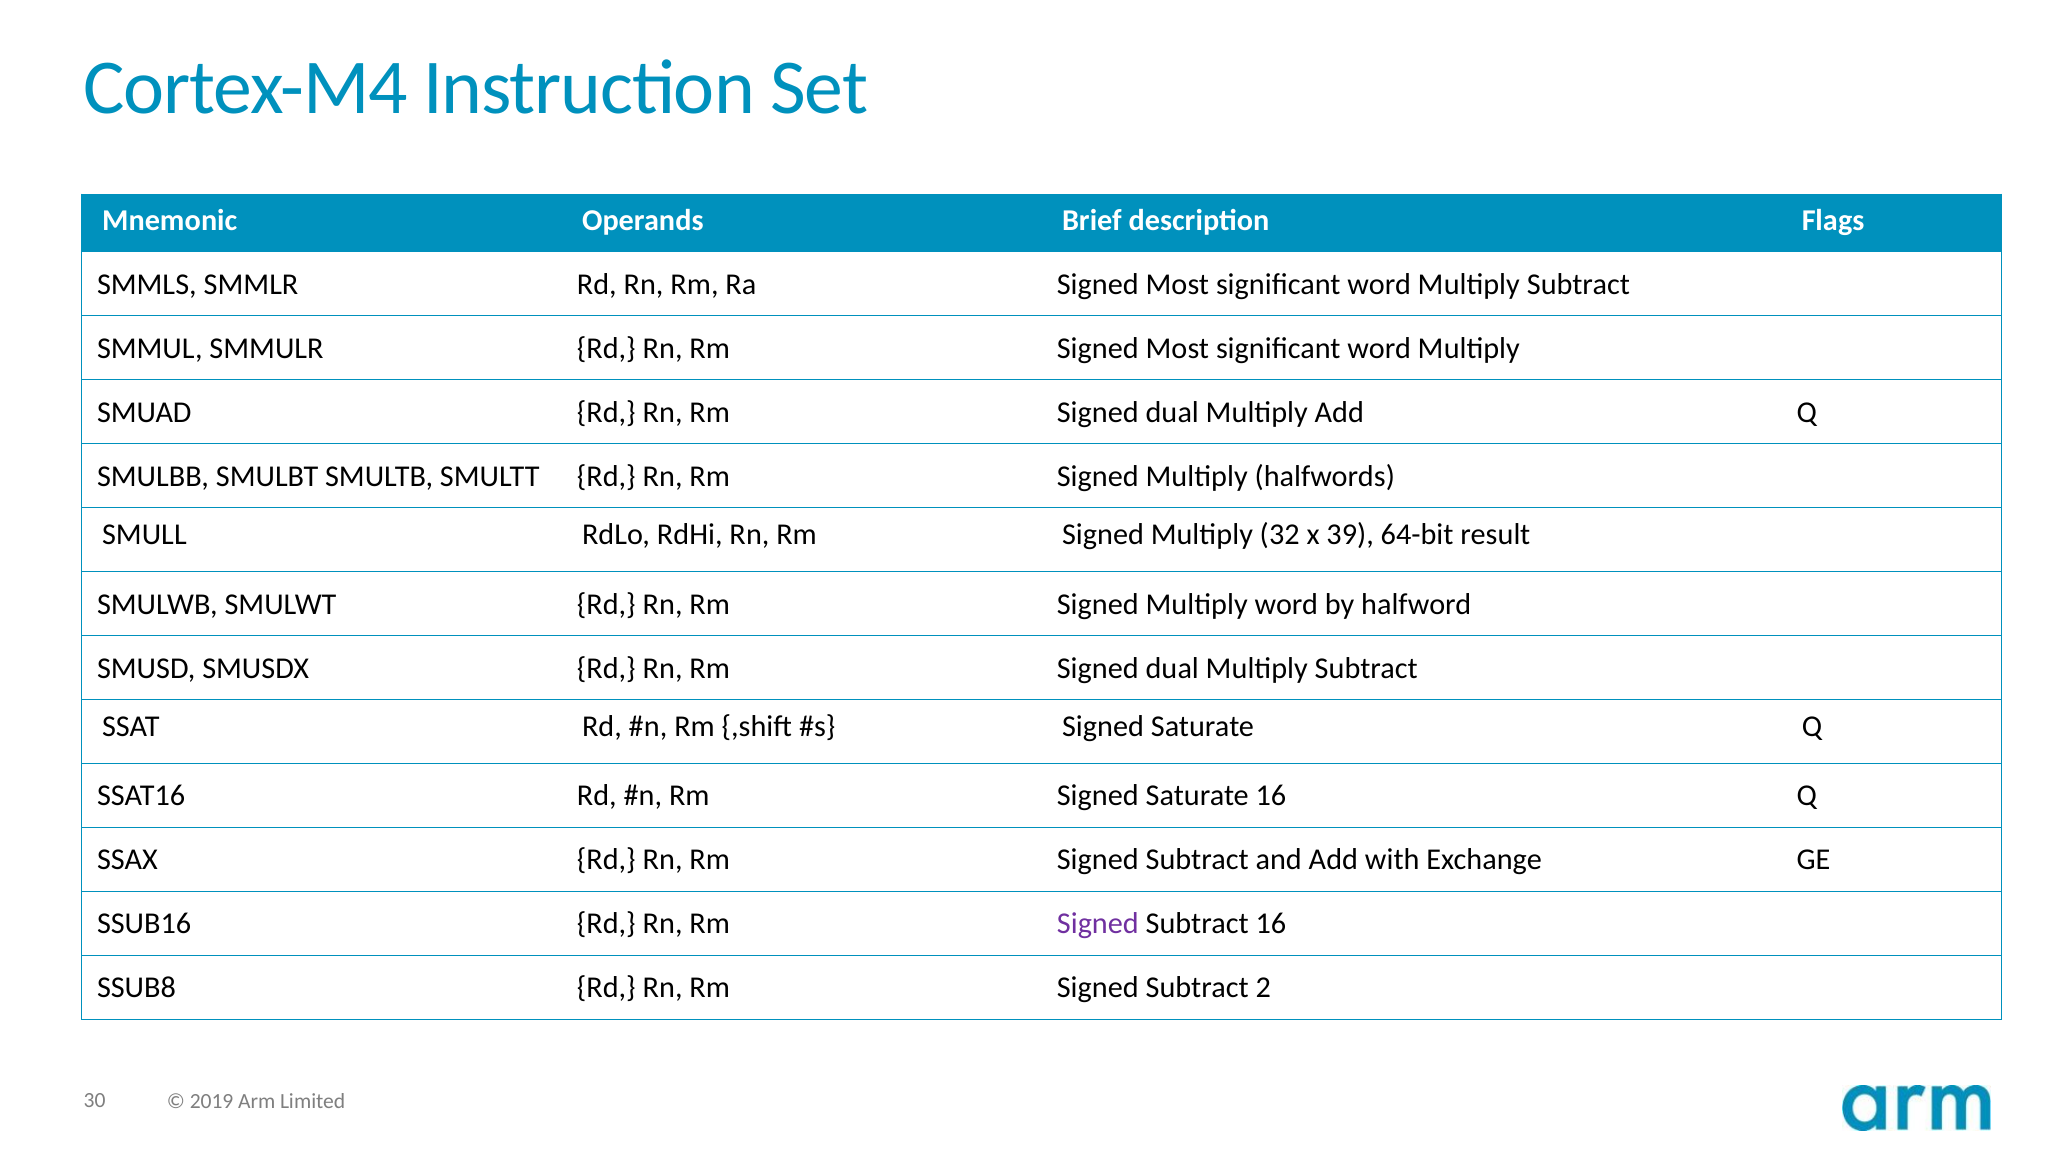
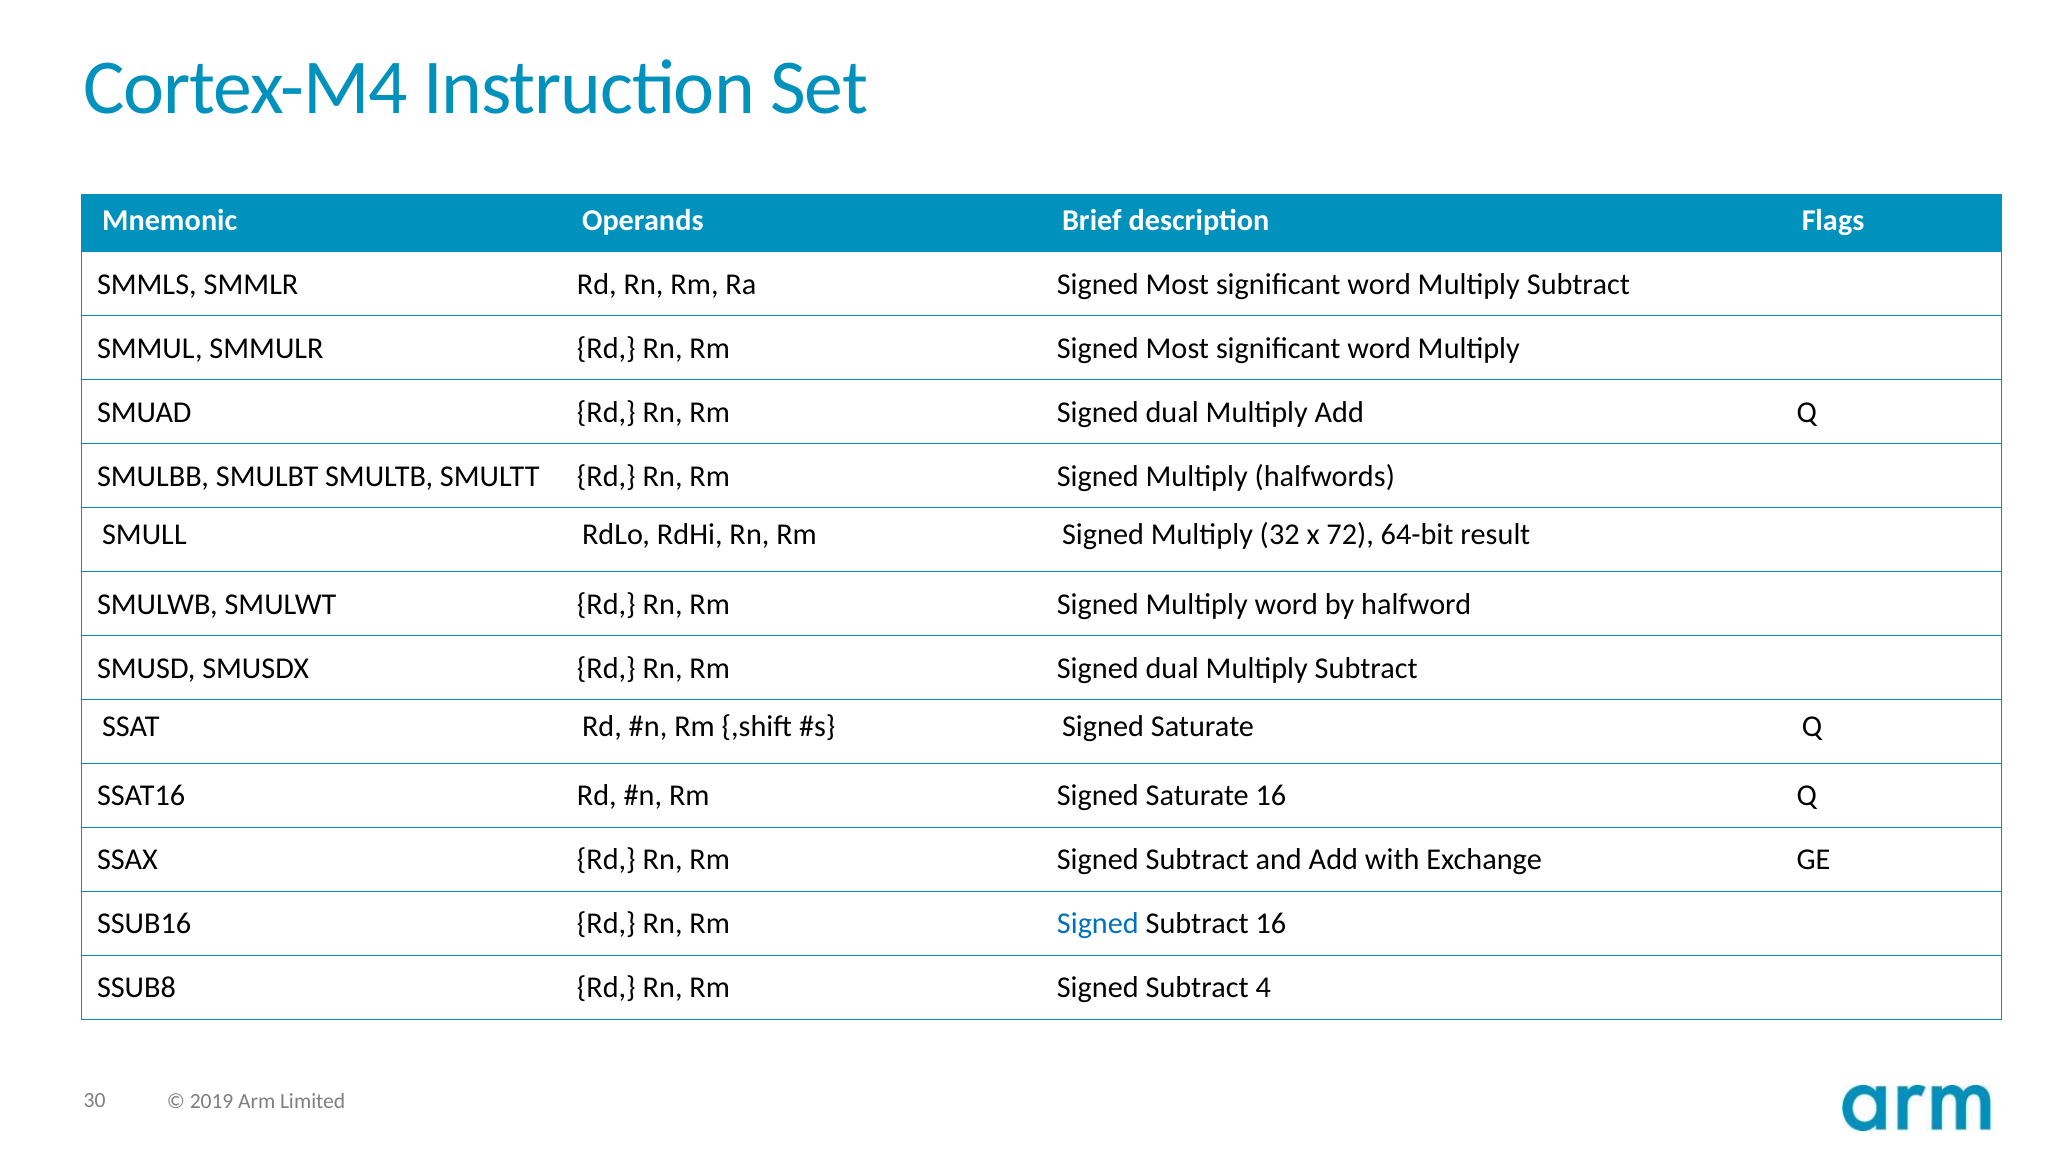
39: 39 -> 72 (1350, 535)
Signed colour: purple -> blue (1098, 924)
2: 2 -> 4 (1263, 988)
